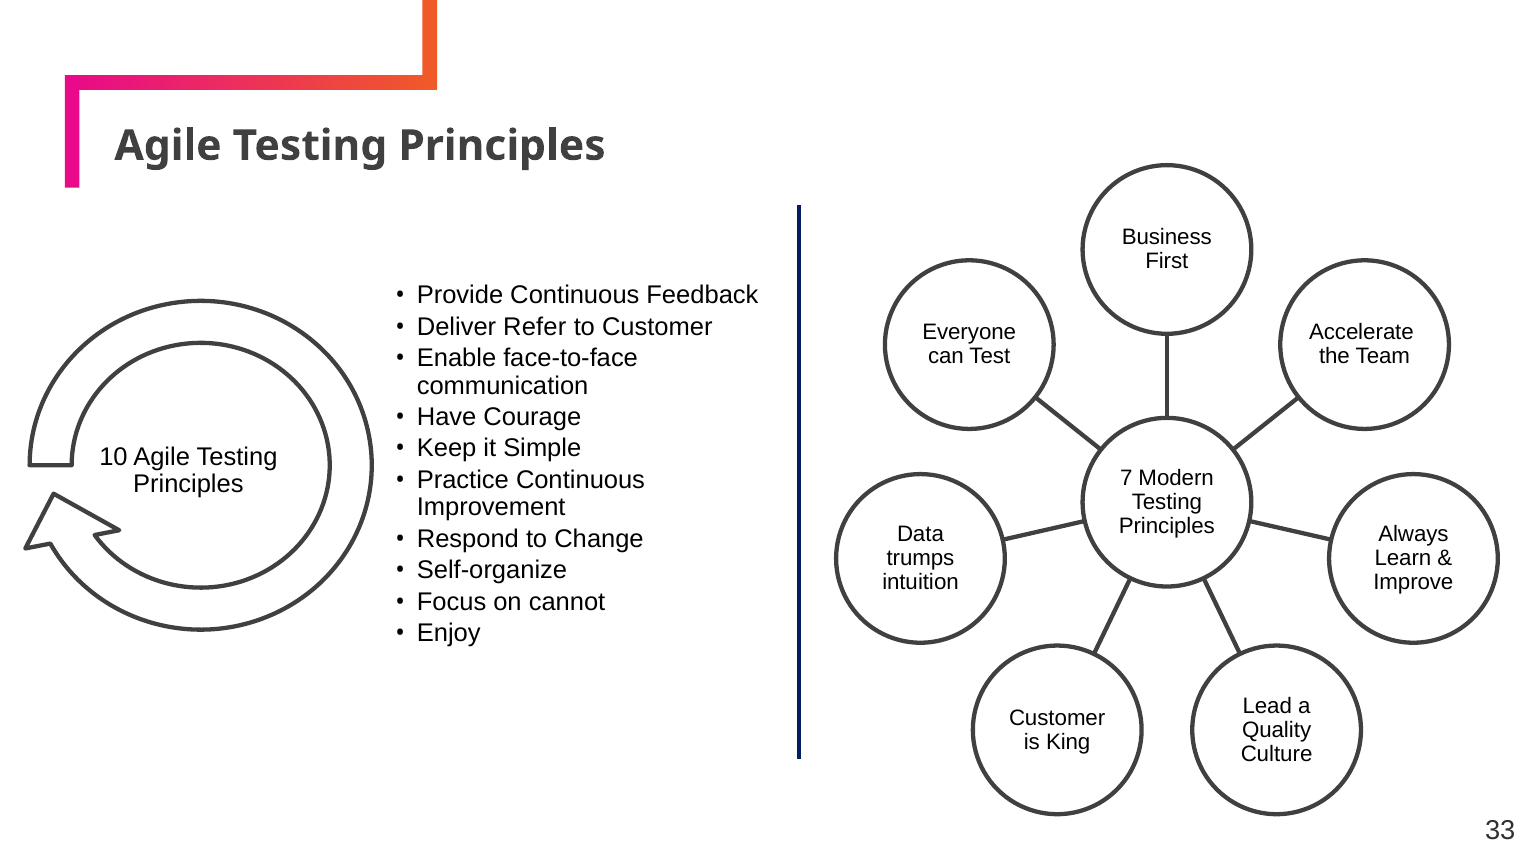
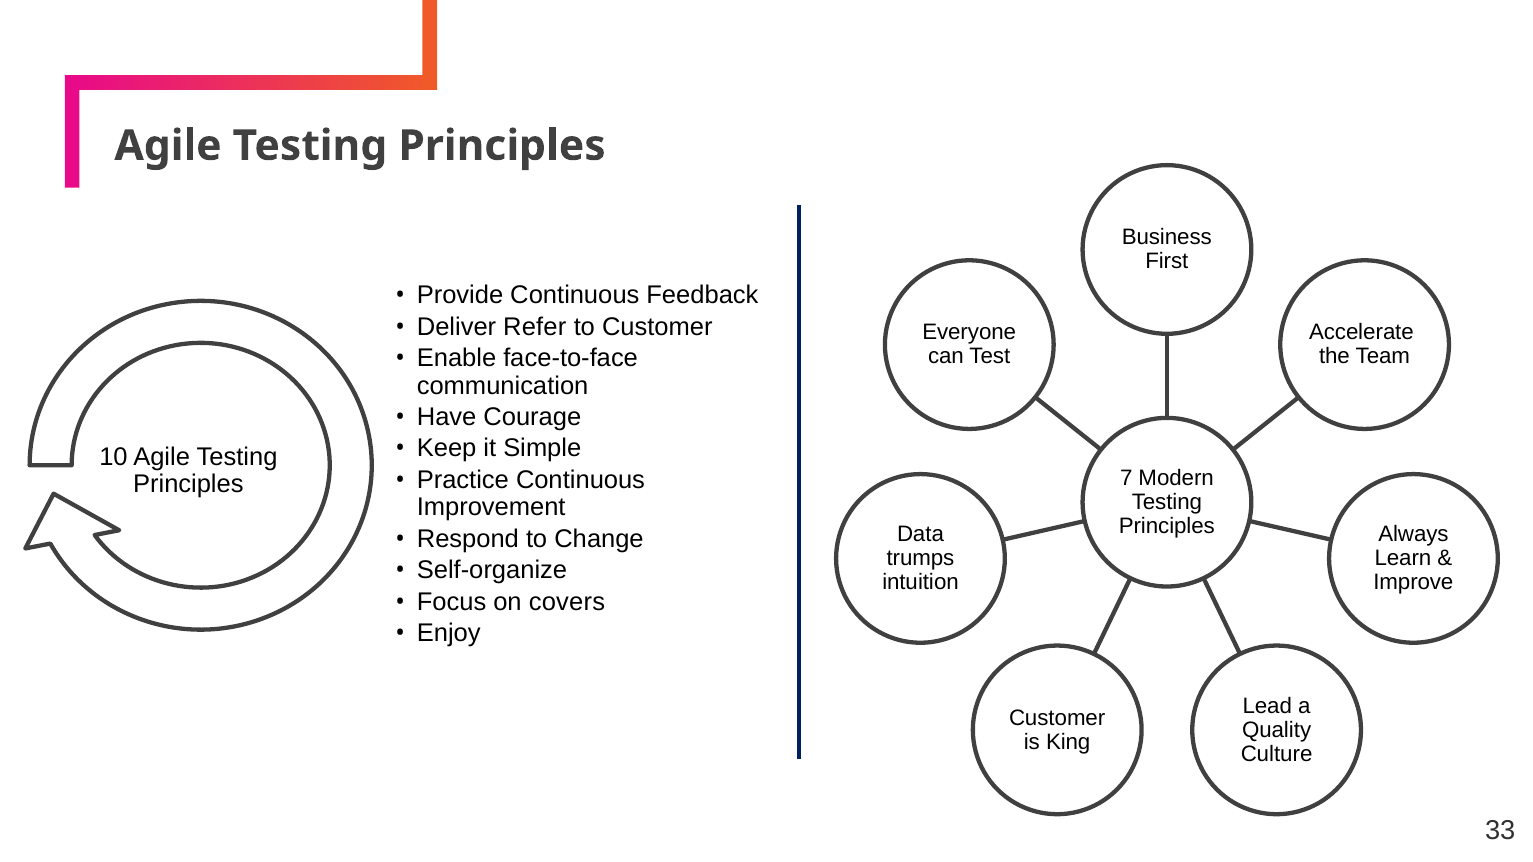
cannot: cannot -> covers (567, 602)
